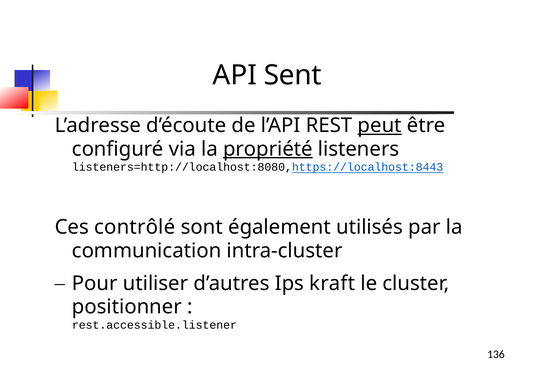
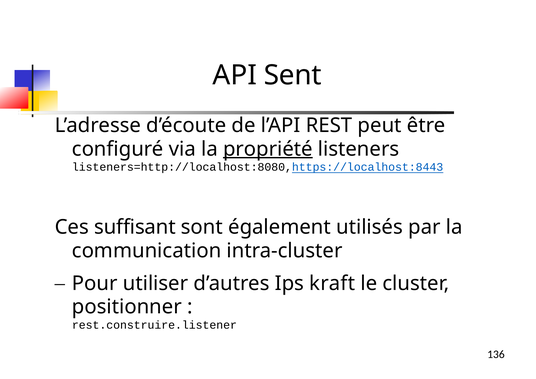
peut underline: present -> none (380, 125)
contrôlé: contrôlé -> suffisant (135, 227)
rest.accessible.listener: rest.accessible.listener -> rest.construire.listener (154, 325)
